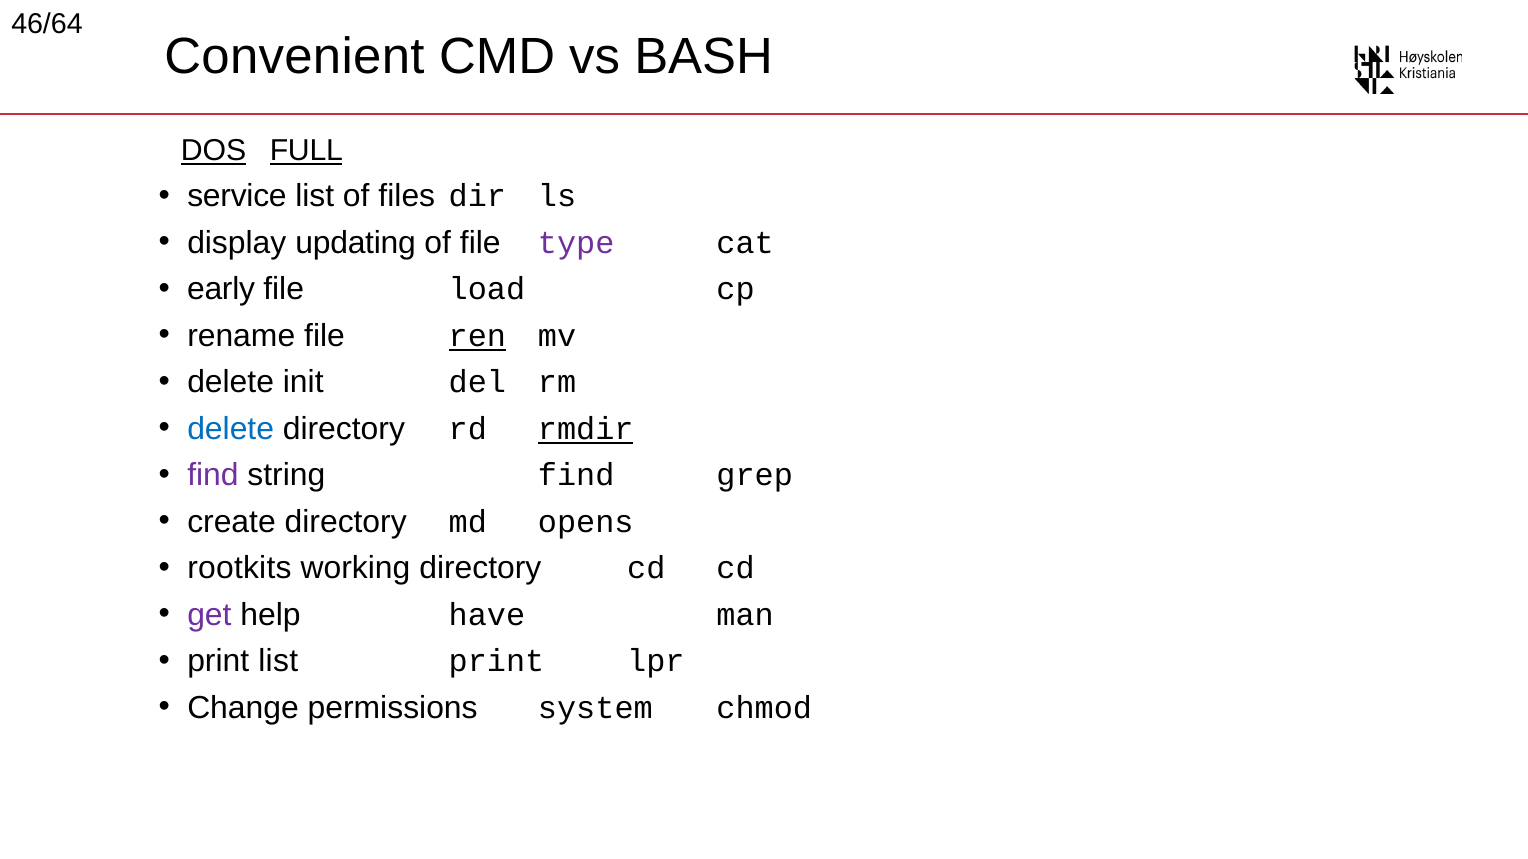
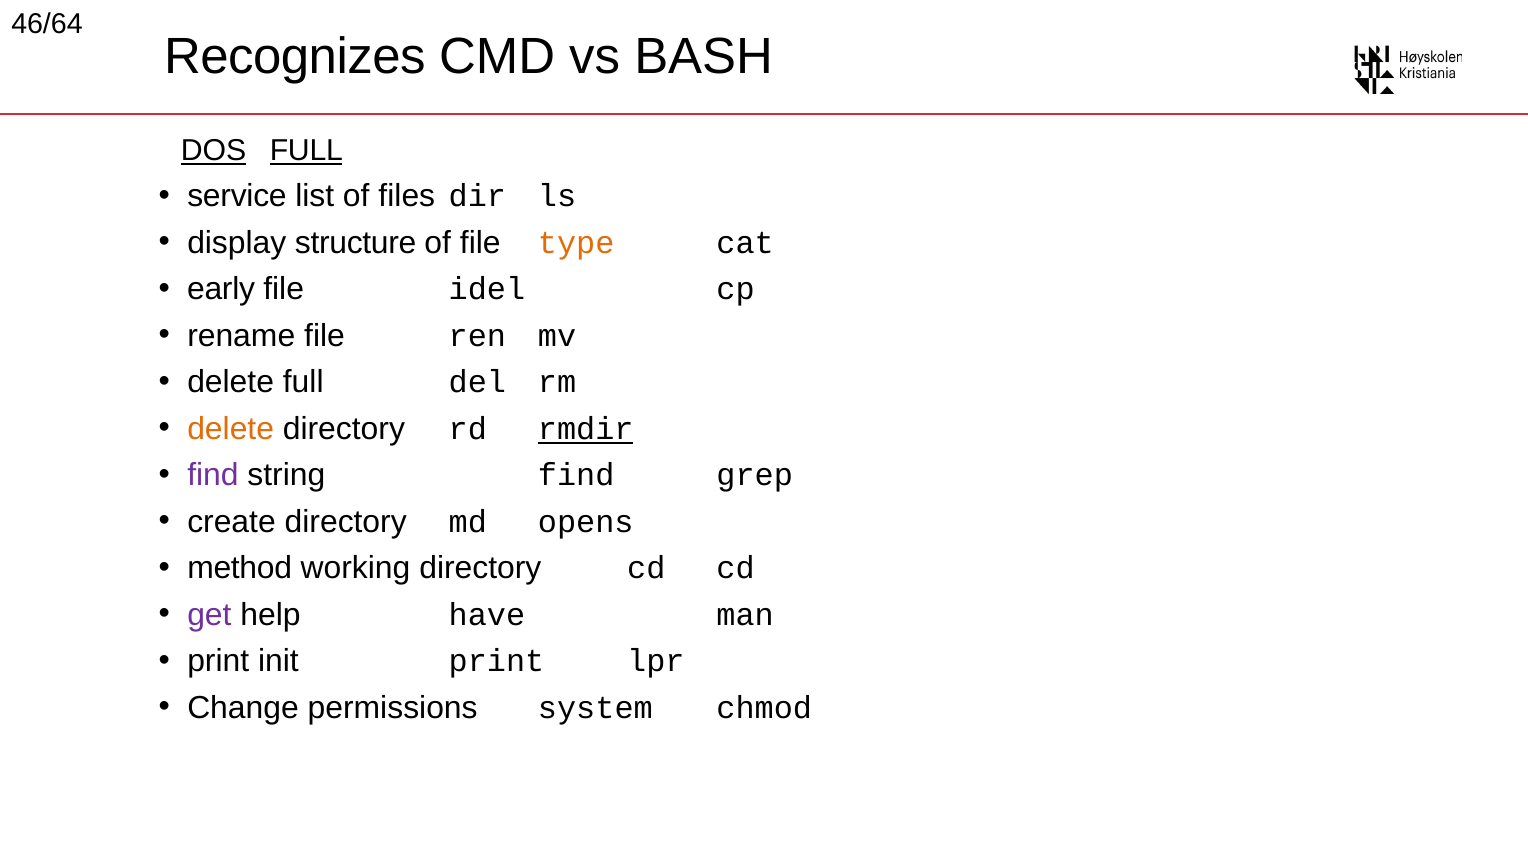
Convenient: Convenient -> Recognizes (295, 57)
updating: updating -> structure (356, 243)
type colour: purple -> orange (576, 243)
load: load -> idel (487, 290)
ren underline: present -> none (477, 336)
delete init: init -> full (303, 383)
delete colour: blue -> orange (231, 429)
rootkits: rootkits -> method (240, 569)
print list: list -> init (278, 662)
